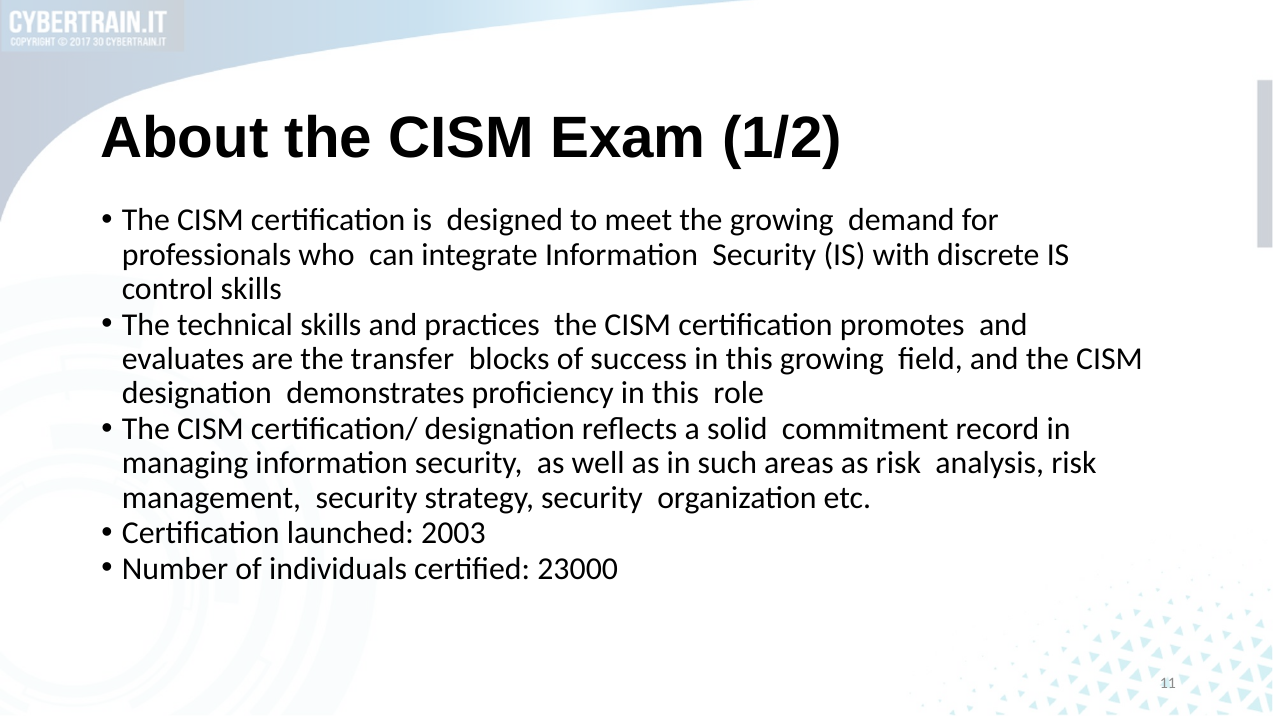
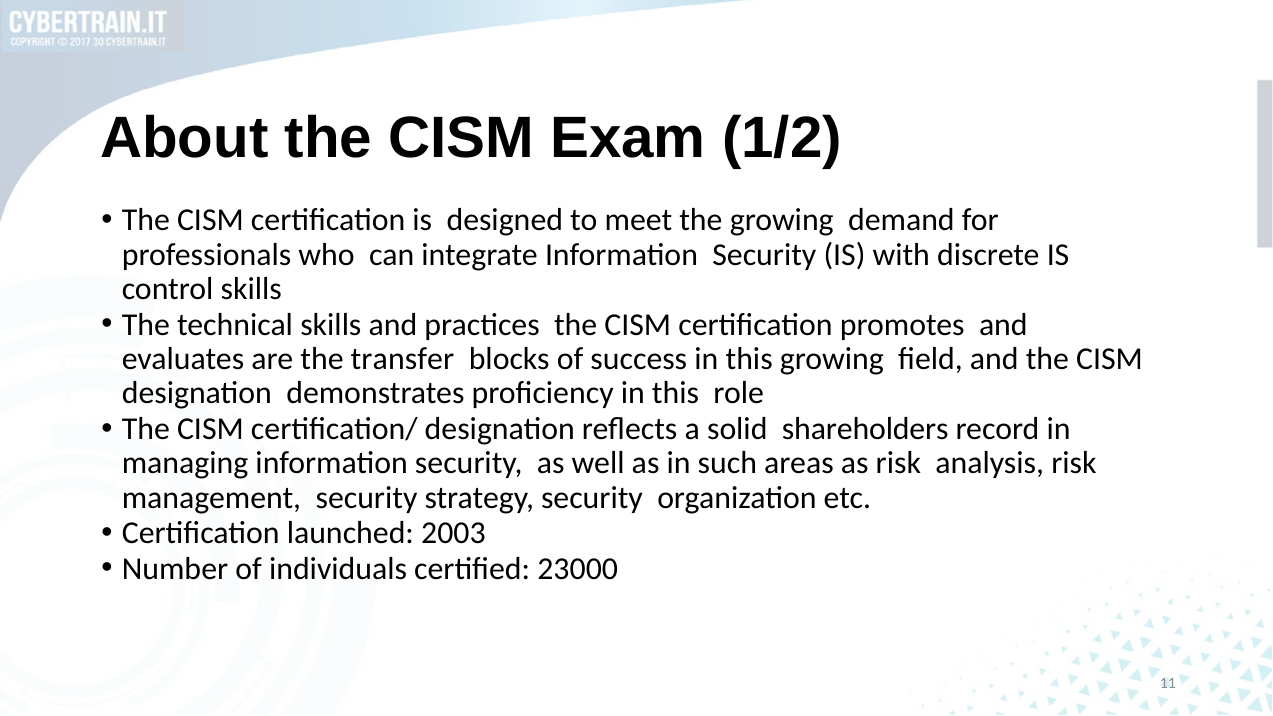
commitment: commitment -> shareholders (865, 429)
